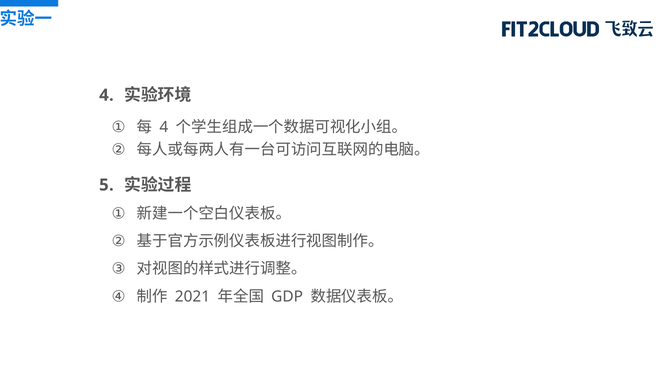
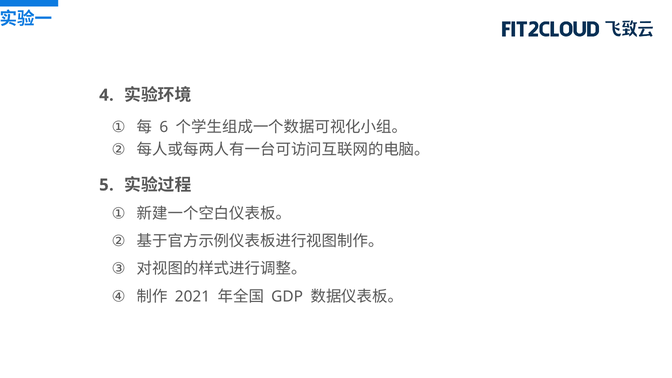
4: 4 -> 6 (164, 127)
